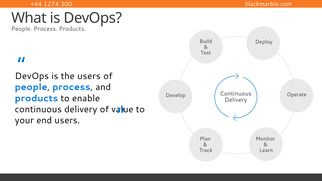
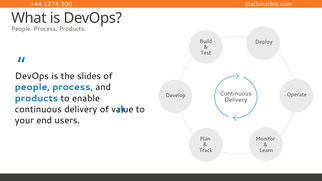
the users: users -> slides (89, 76)
